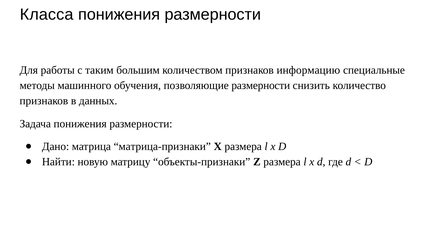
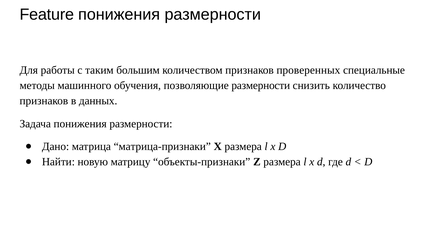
Класса: Класса -> Feature (47, 15)
информацию: информацию -> проверенных (308, 70)
